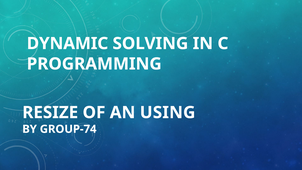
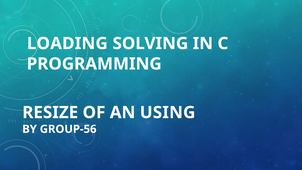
DYNAMIC: DYNAMIC -> LOADING (67, 43)
GROUP-74: GROUP-74 -> GROUP-56 (68, 129)
